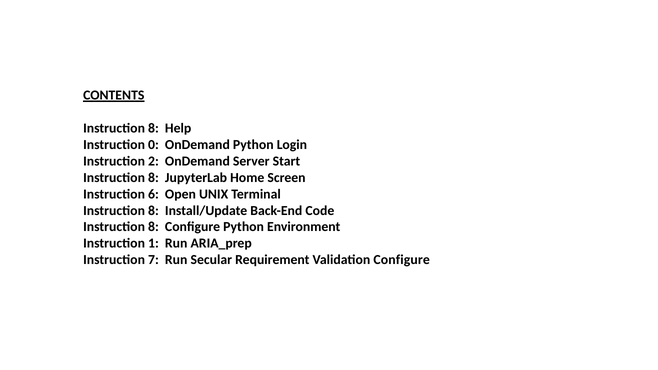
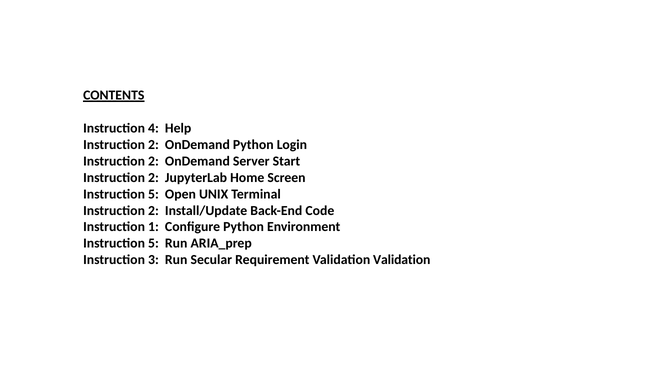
8: 8 -> 4 (153, 128)
0: 0 -> 2 (153, 145)
8: 8 -> 2 (153, 178)
6: 6 -> 5 (153, 194)
8: 8 -> 2 (153, 211)
8: 8 -> 1 (153, 227)
1: 1 -> 5 (153, 243)
7: 7 -> 3 (153, 260)
Validation Configure: Configure -> Validation (402, 260)
